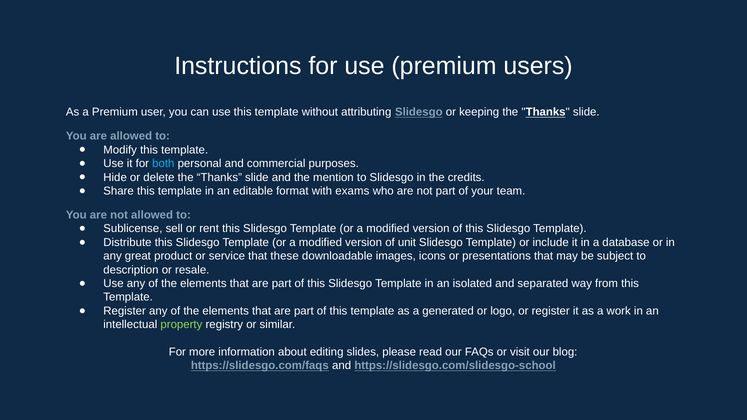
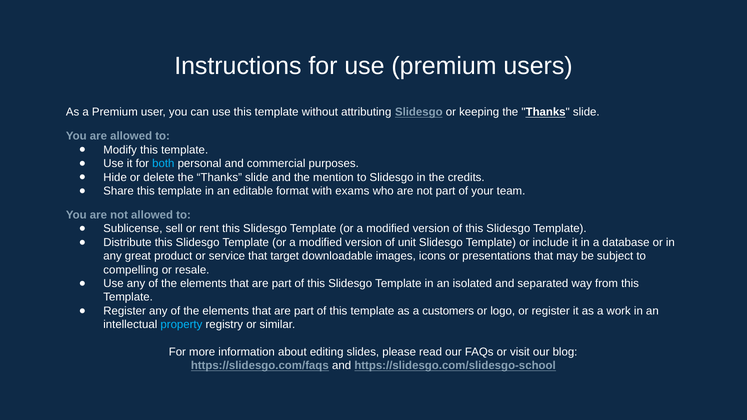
these: these -> target (285, 256)
description: description -> compelling (131, 270)
generated: generated -> customers (448, 311)
property colour: light green -> light blue (181, 325)
